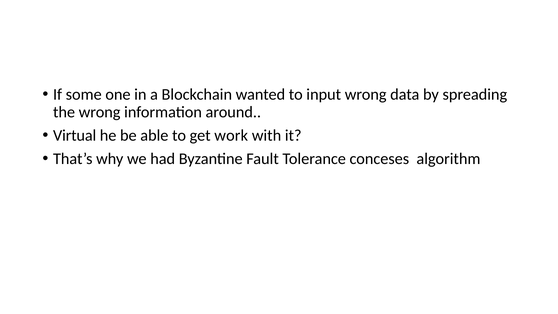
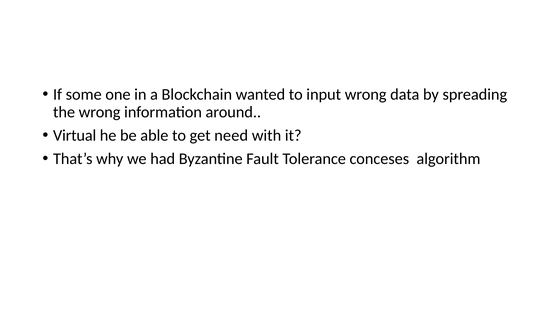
work: work -> need (231, 135)
